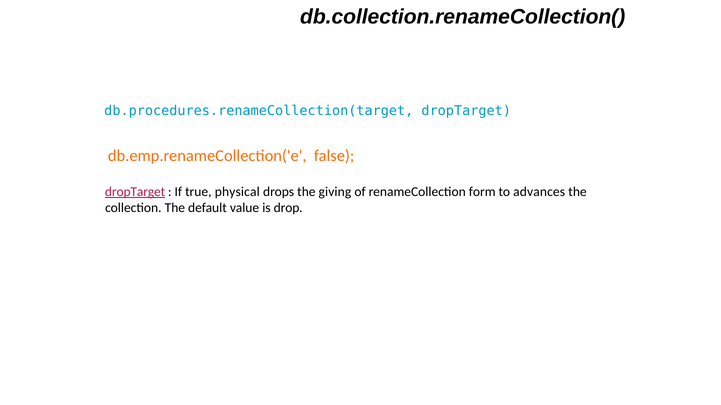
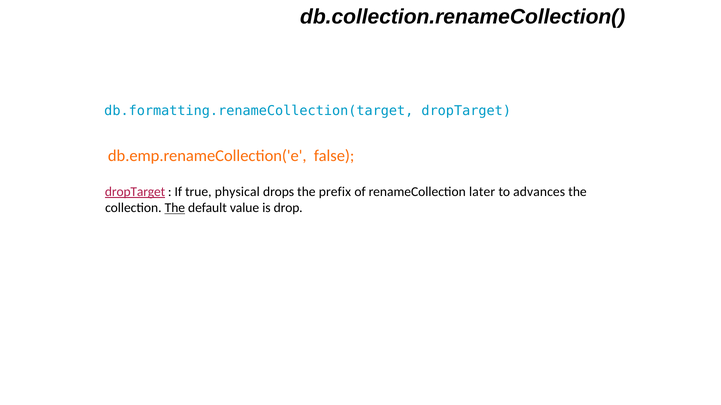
db.procedures.renameCollection(target: db.procedures.renameCollection(target -> db.formatting.renameCollection(target (259, 111)
giving: giving -> prefix (335, 192)
form: form -> later (482, 192)
The underline: none -> present (175, 208)
